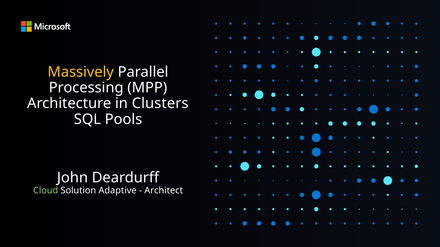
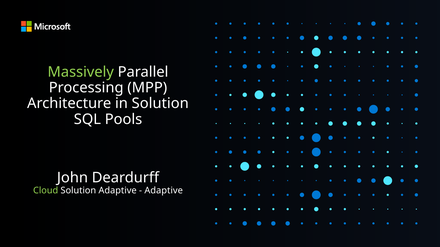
Massively colour: yellow -> light green (81, 72)
in Clusters: Clusters -> Solution (160, 104)
Architect: Architect -> Adaptive (164, 191)
